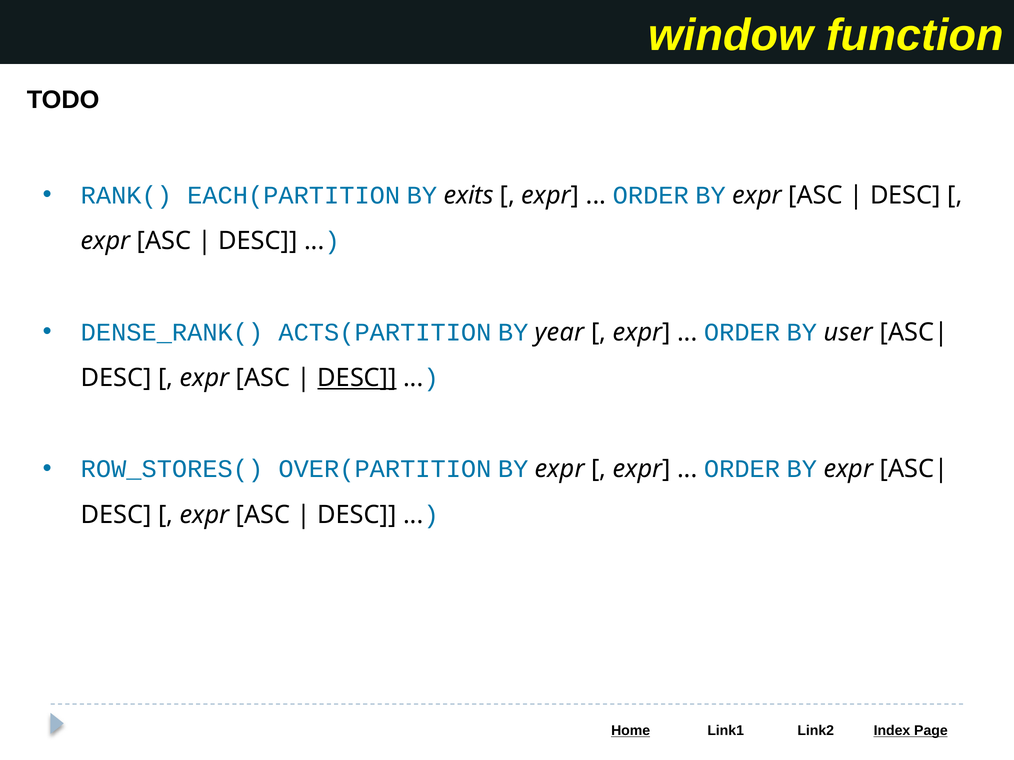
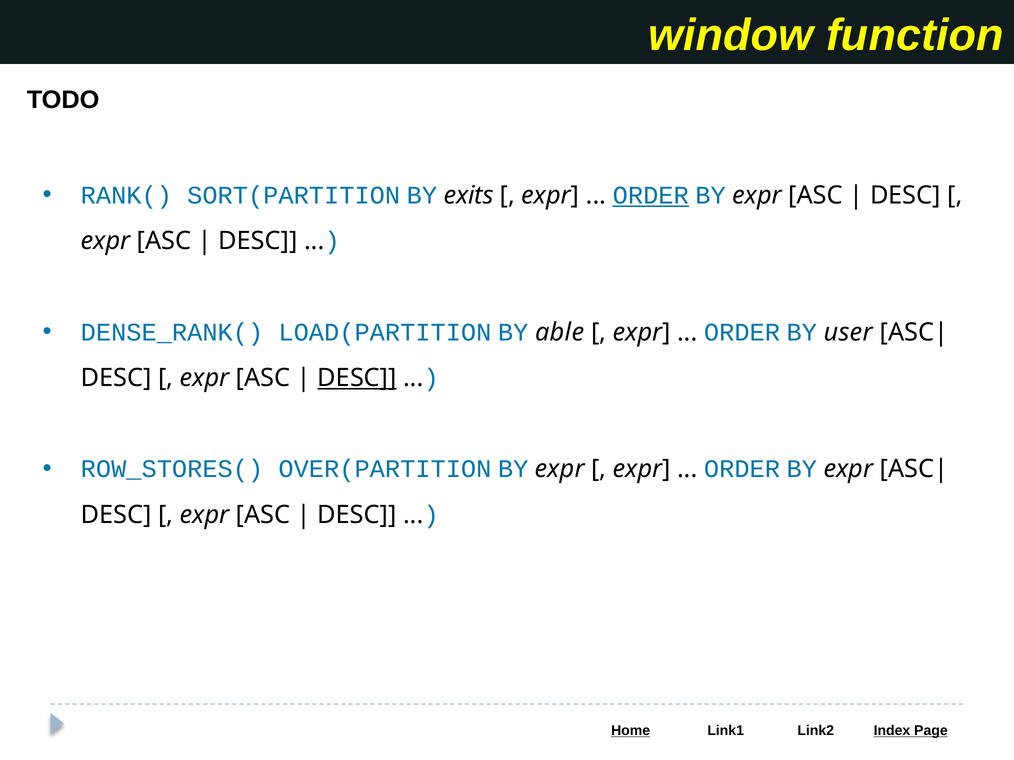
EACH(PARTITION: EACH(PARTITION -> SORT(PARTITION (294, 196)
ORDER underline: none -> present (651, 196)
ACTS(PARTITION: ACTS(PARTITION -> LOAD(PARTITION (385, 332)
year: year -> able (560, 332)
